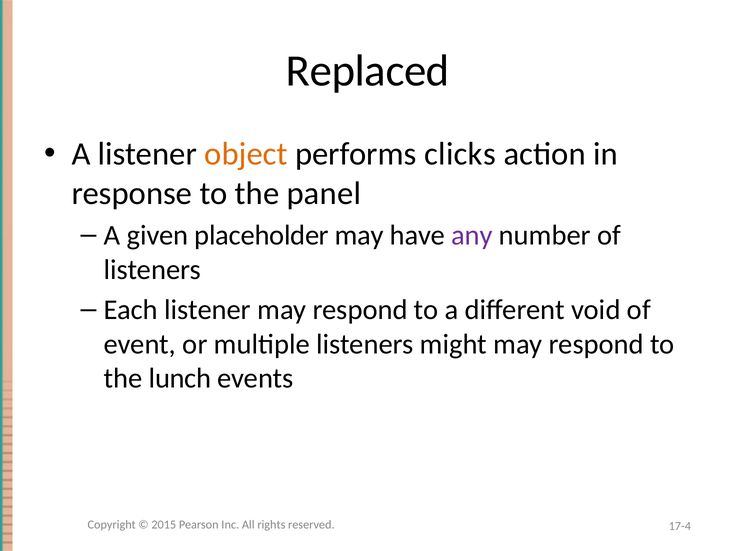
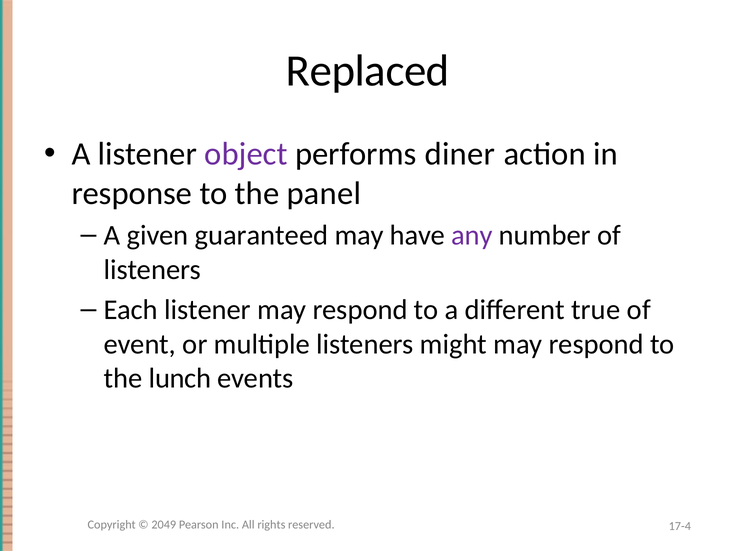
object colour: orange -> purple (246, 154)
clicks: clicks -> diner (460, 154)
placeholder: placeholder -> guaranteed (262, 236)
void: void -> true (596, 310)
2015: 2015 -> 2049 (164, 525)
